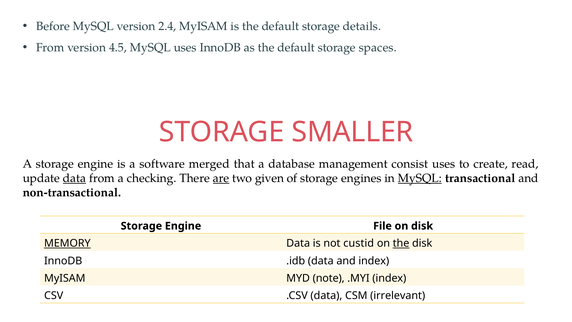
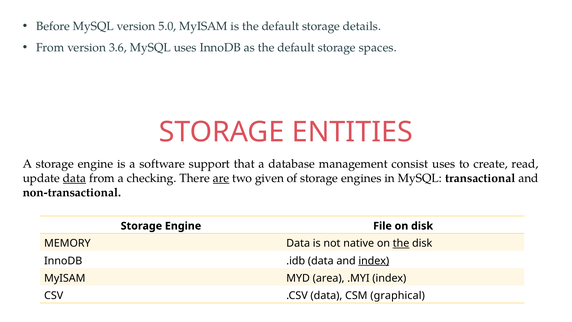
2.4: 2.4 -> 5.0 (167, 26)
4.5: 4.5 -> 3.6 (118, 48)
SMALLER: SMALLER -> ENTITIES (352, 132)
merged: merged -> support (209, 164)
MySQL underline: present -> none (420, 178)
MEMORY underline: present -> none (67, 243)
custid: custid -> native (359, 243)
index underline: none -> present (374, 261)
note: note -> area (329, 278)
irrelevant: irrelevant -> graphical (398, 295)
